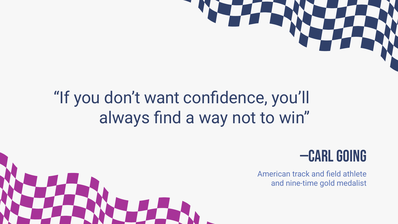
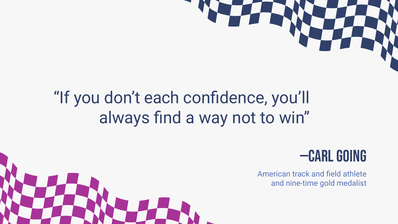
want: want -> each (162, 98)
